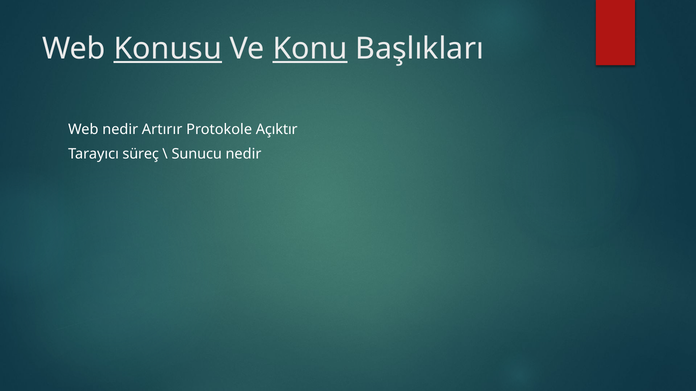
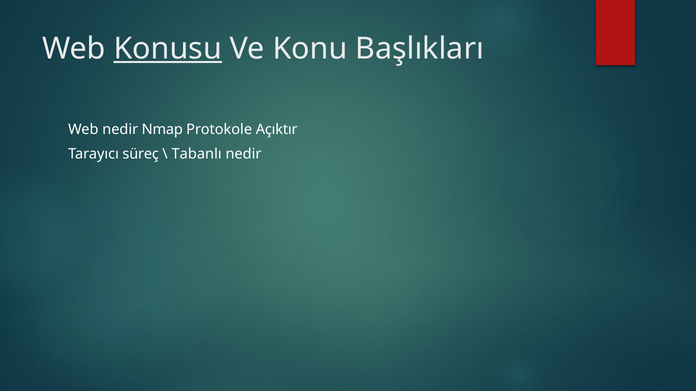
Konu underline: present -> none (310, 49)
Artırır: Artırır -> Nmap (162, 130)
Sunucu: Sunucu -> Tabanlı (197, 154)
